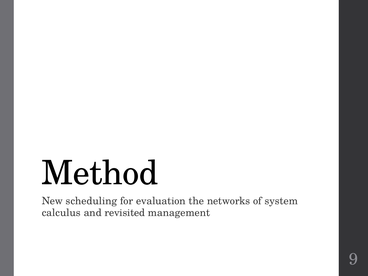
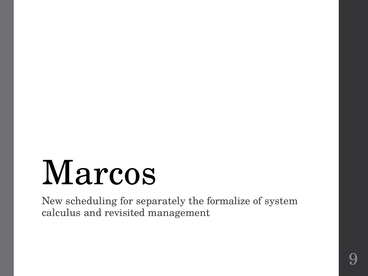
Method: Method -> Marcos (99, 173)
evaluation: evaluation -> separately (161, 201)
networks: networks -> formalize (229, 201)
